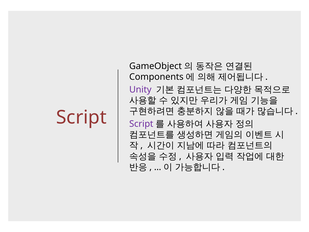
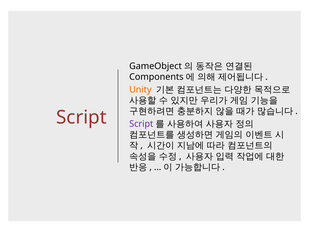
Unity colour: purple -> orange (140, 89)
